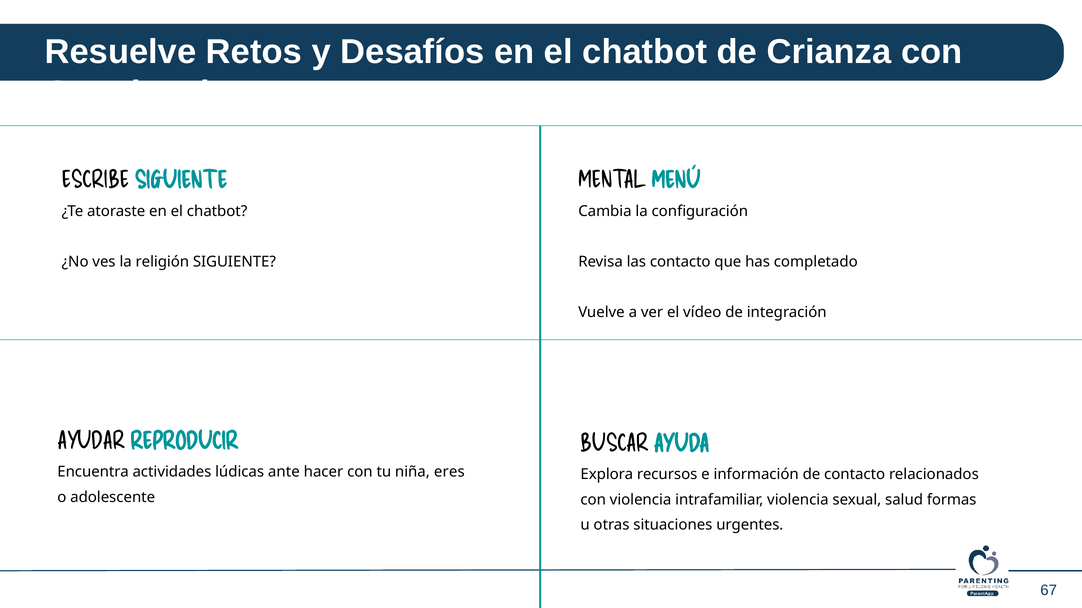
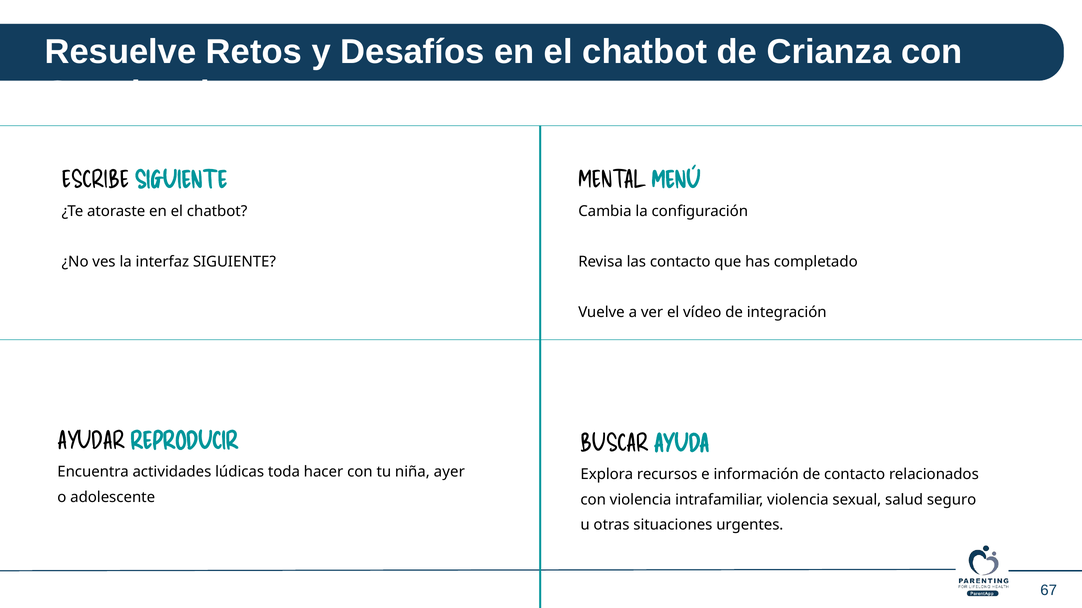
religión: religión -> interfaz (162, 262)
ante: ante -> toda (284, 473)
eres: eres -> ayer (449, 473)
formas: formas -> seguro (952, 500)
